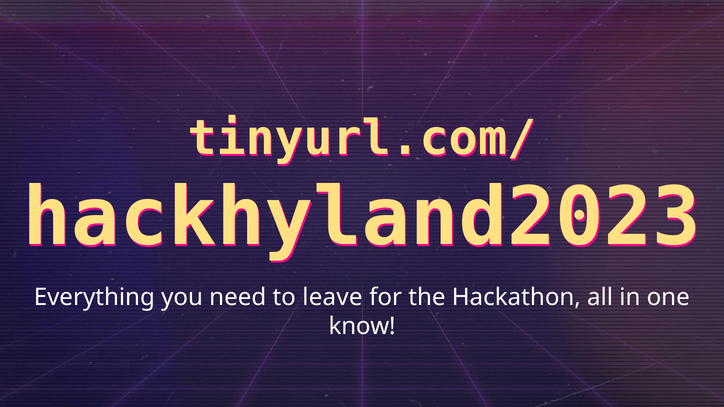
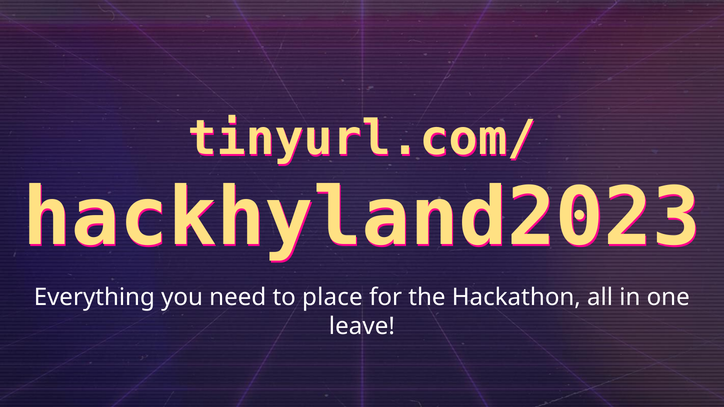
leave: leave -> place (332, 298)
know: know -> leave (362, 327)
